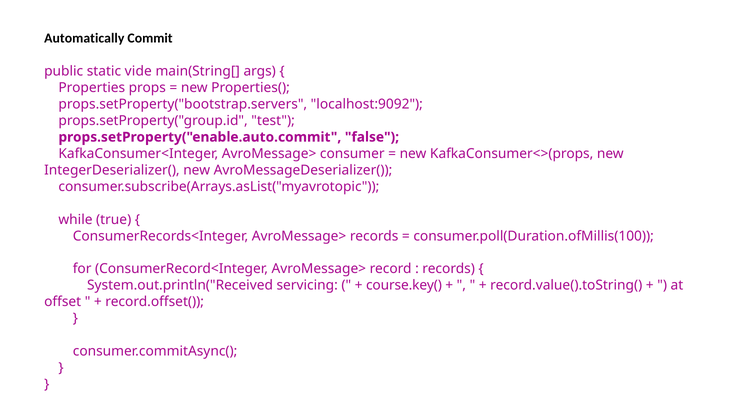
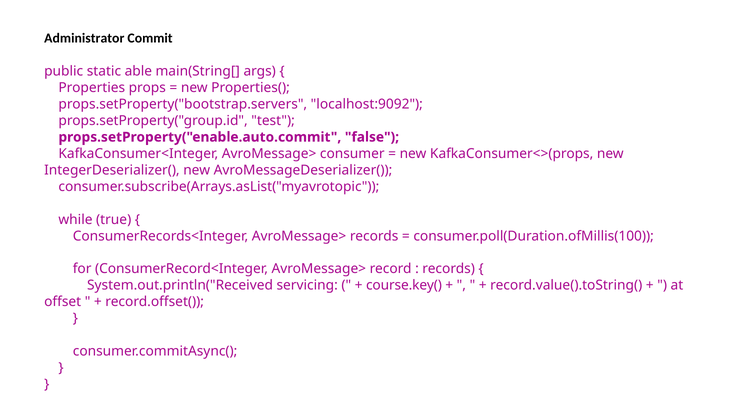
Automatically: Automatically -> Administrator (84, 38)
vide: vide -> able (138, 71)
